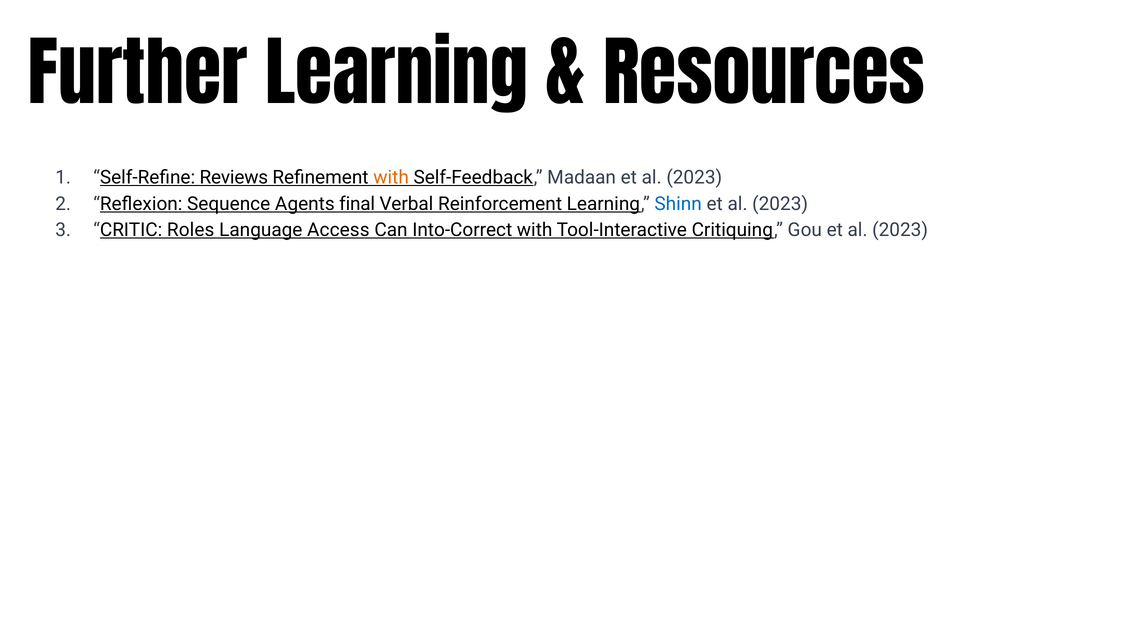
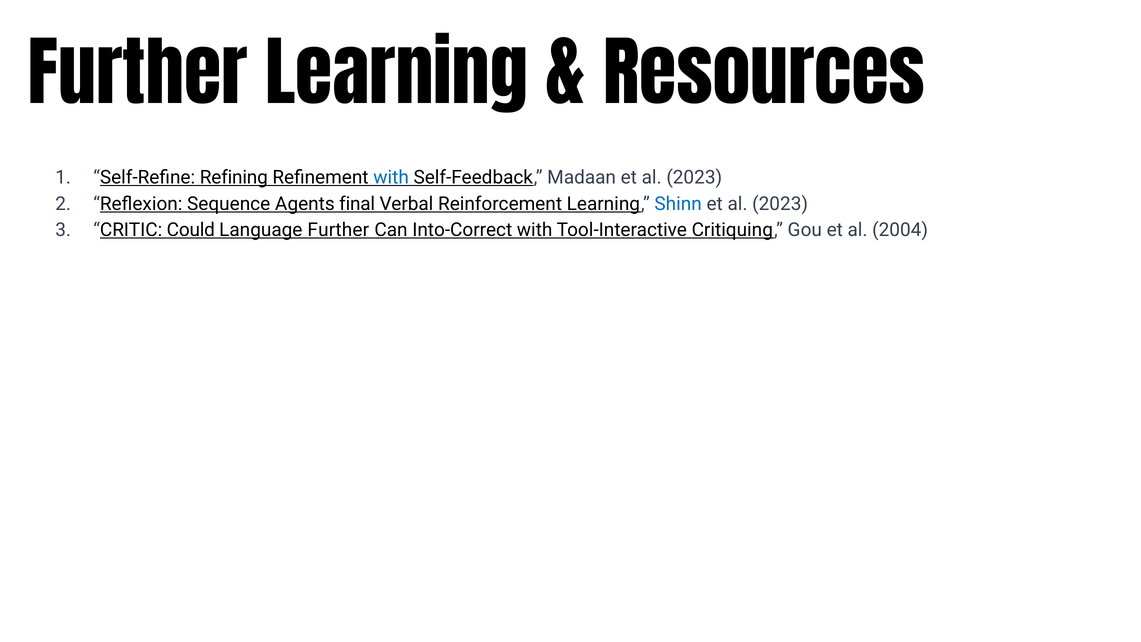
Reviews: Reviews -> Refining (234, 178)
with colour: orange -> blue (391, 178)
Roles: Roles -> Could (191, 230)
Language Access: Access -> Further (338, 230)
Gou et al 2023: 2023 -> 2004 (900, 230)
